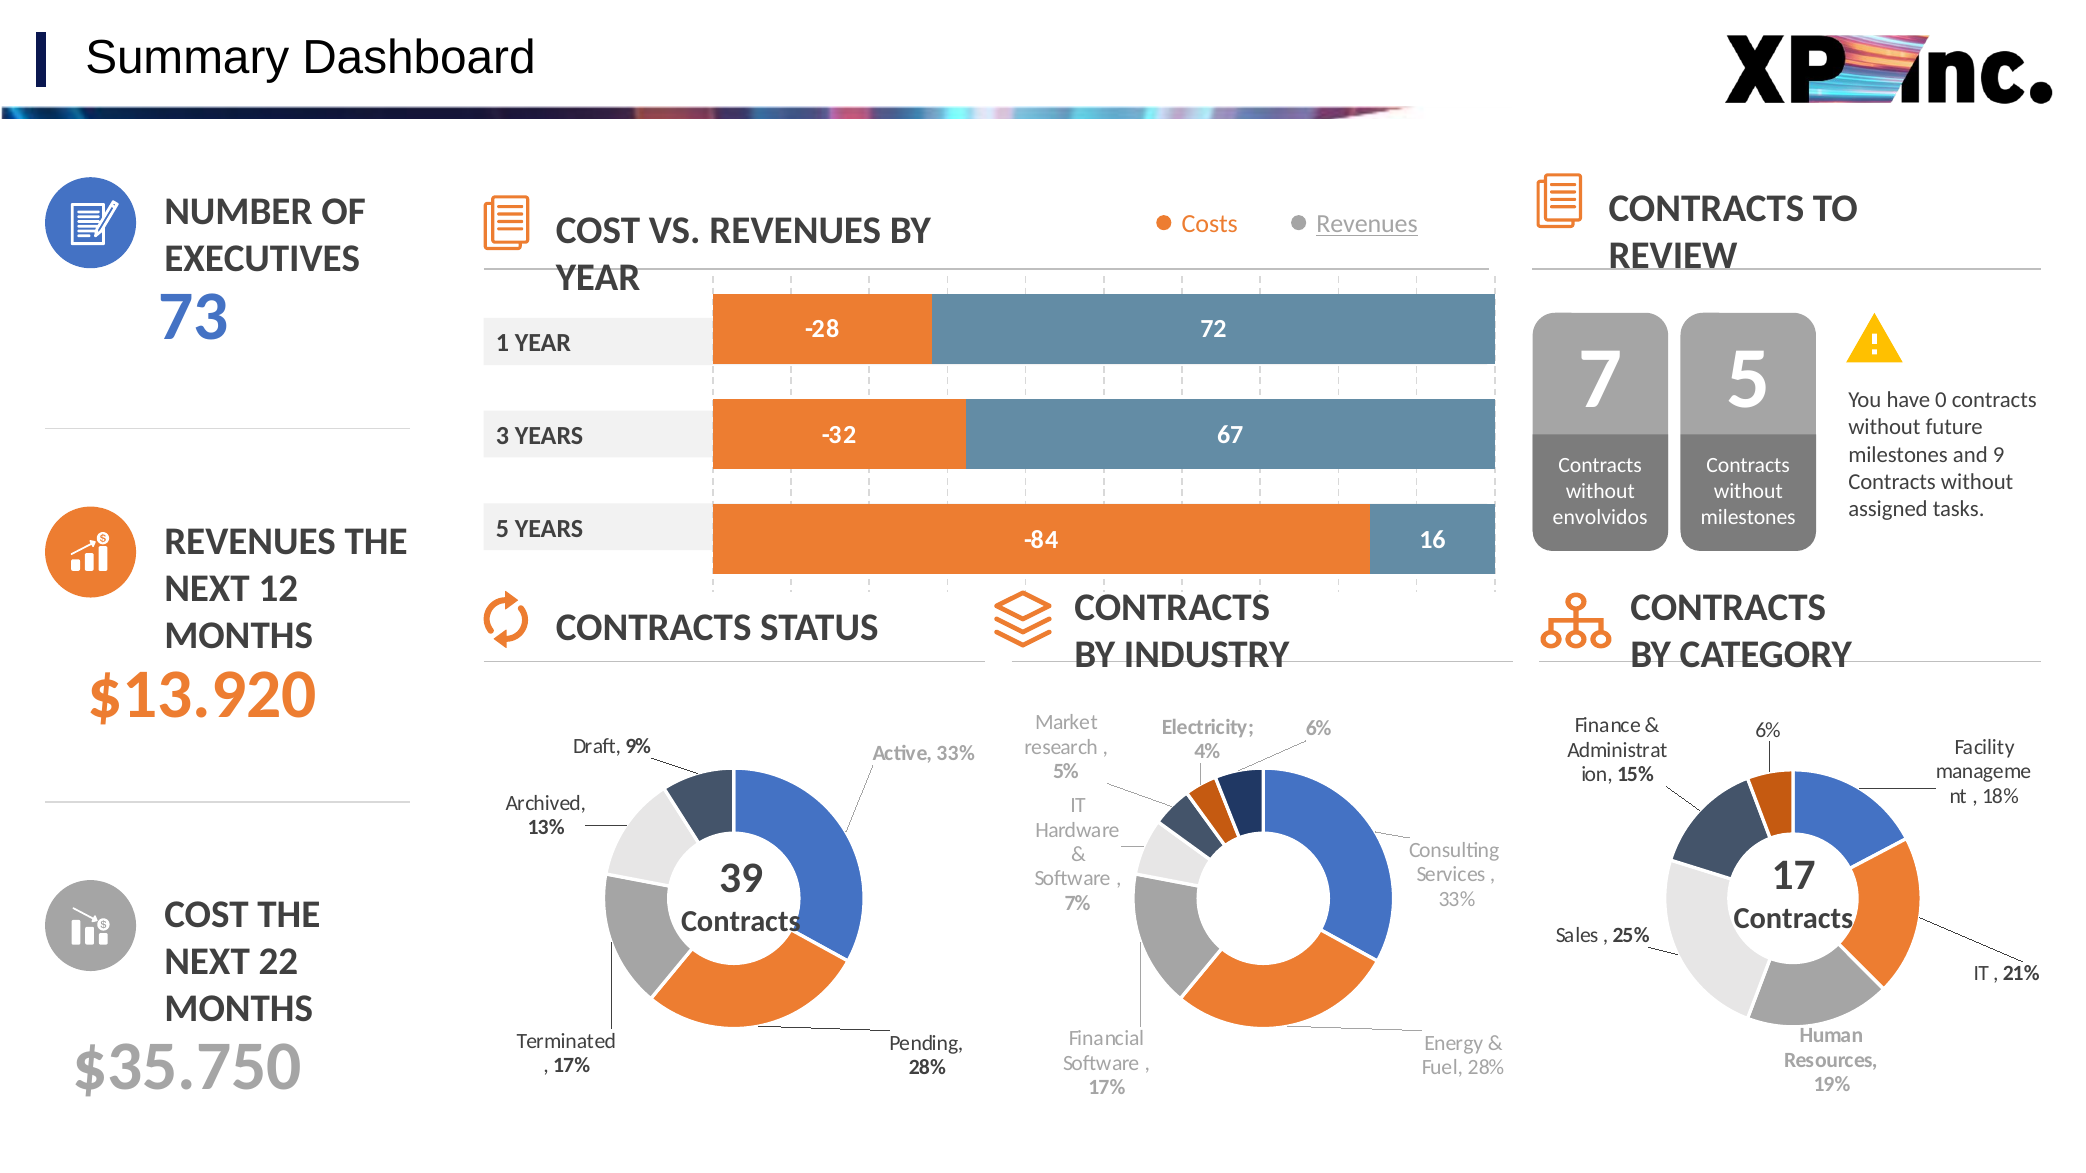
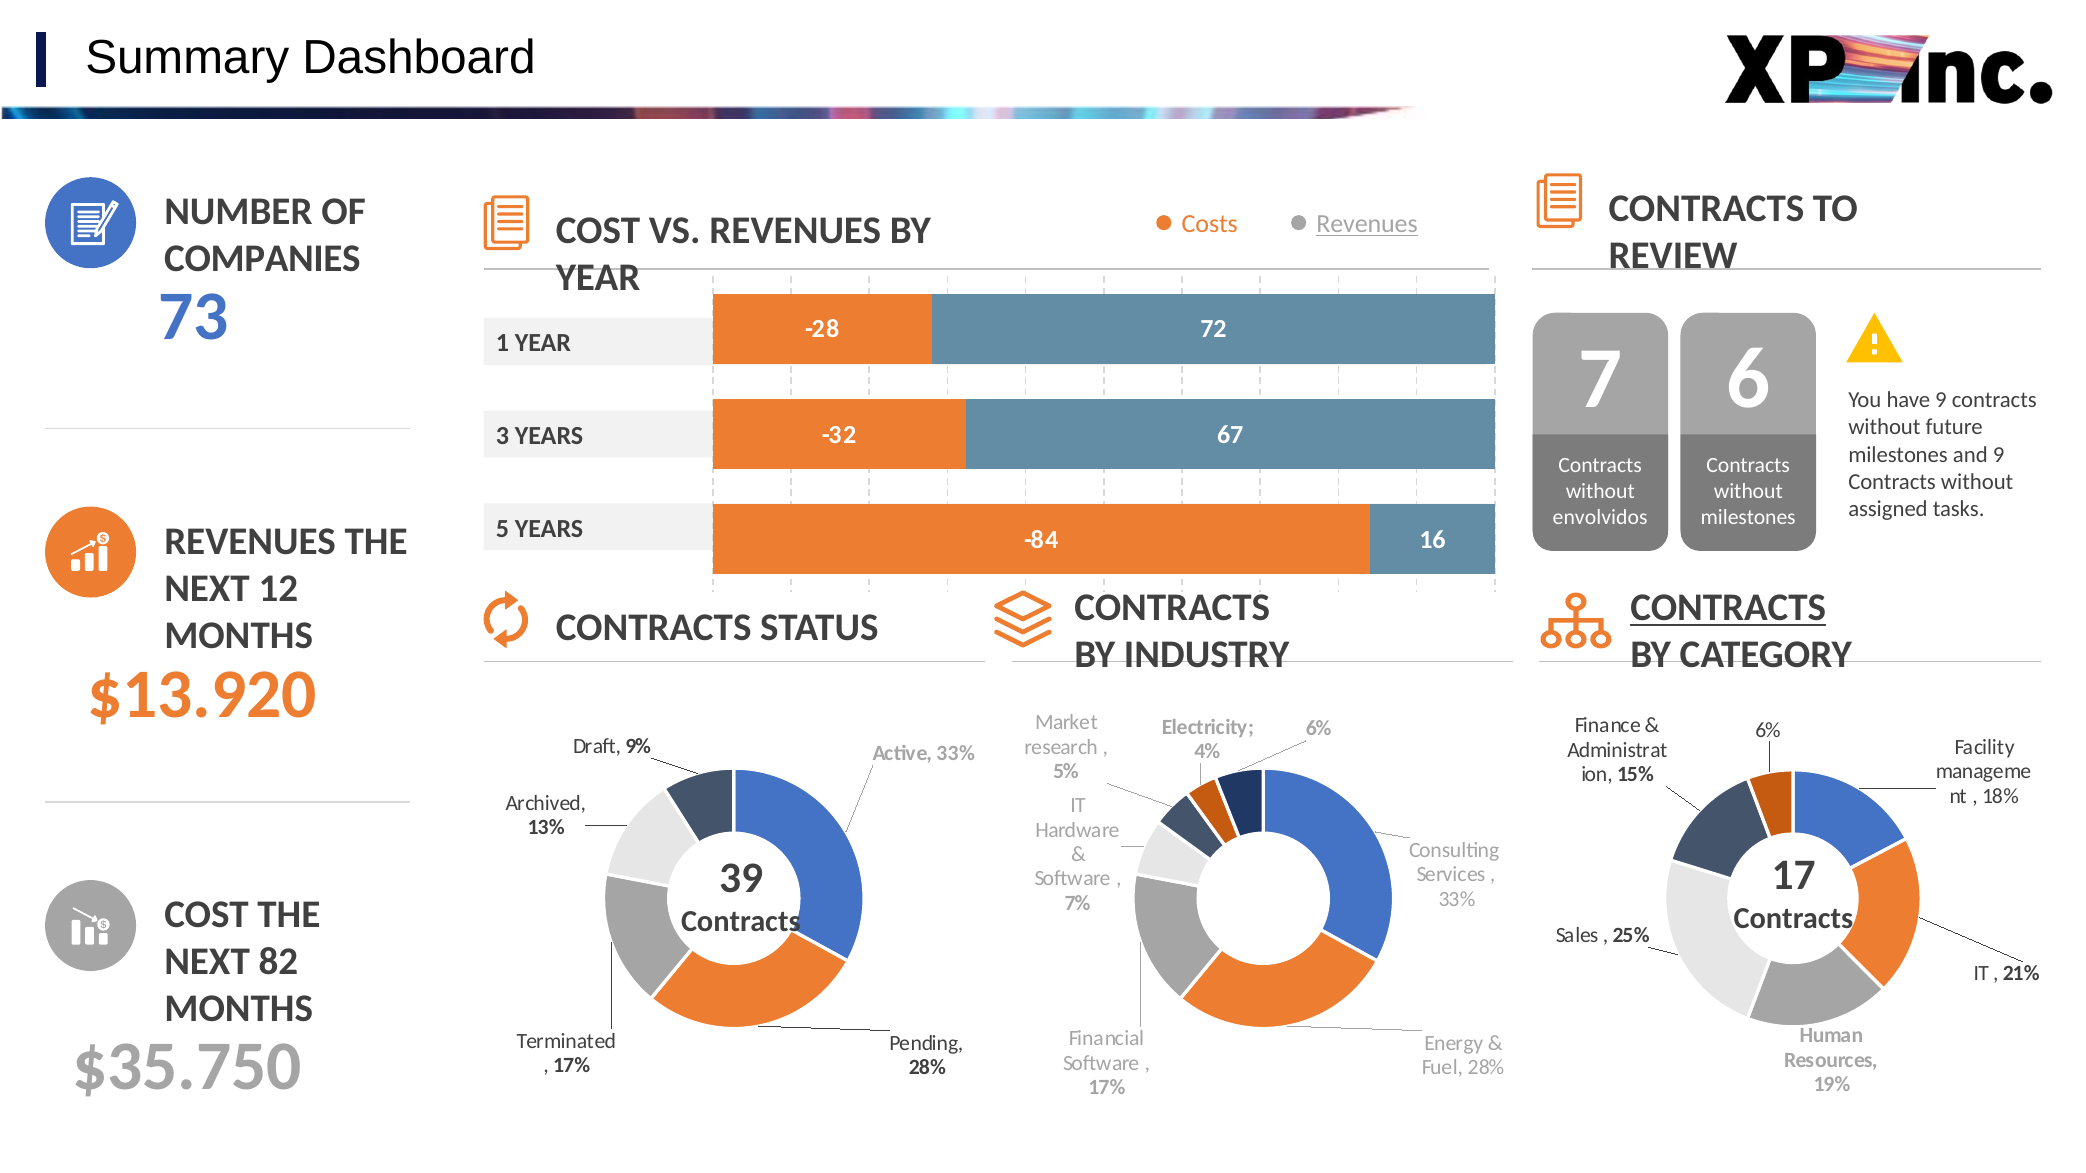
EXECUTIVES: EXECUTIVES -> COMPANIES (262, 259)
7 5: 5 -> 6 (1748, 379)
have 0: 0 -> 9 (1941, 400)
CONTRACTS underline: none -> present (1728, 608)
22: 22 -> 82 (278, 962)
